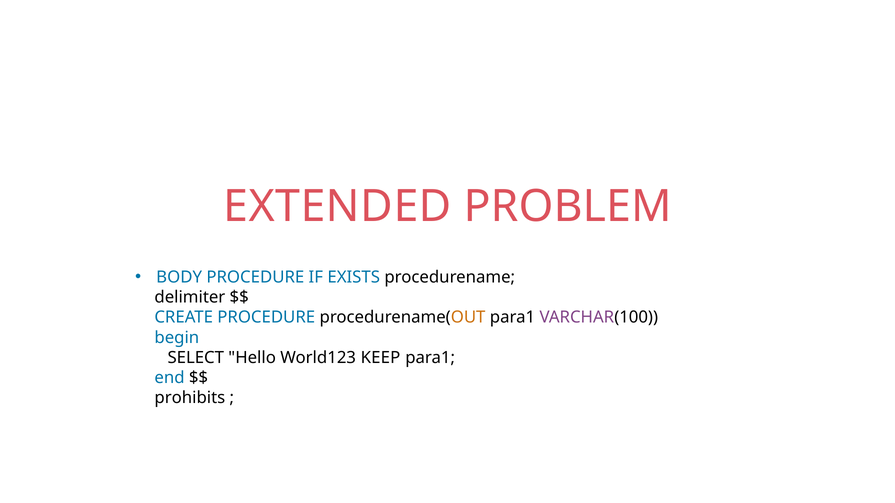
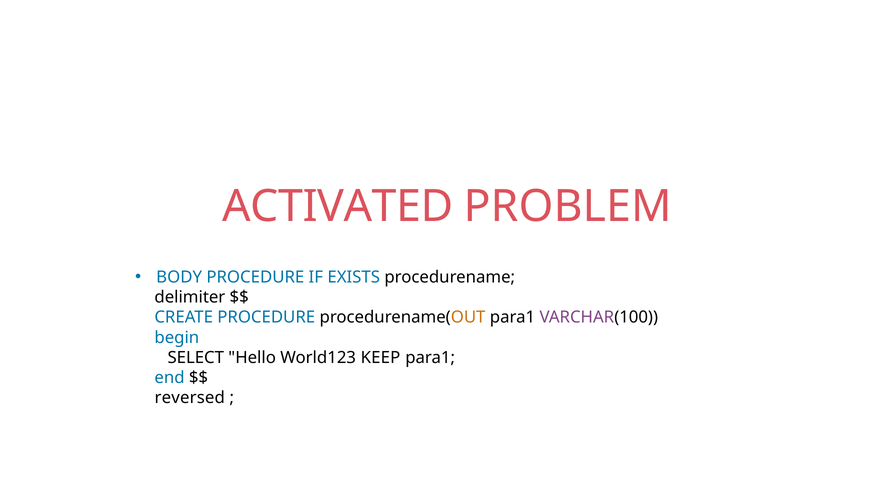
EXTENDED: EXTENDED -> ACTIVATED (338, 207)
prohibits: prohibits -> reversed (190, 398)
